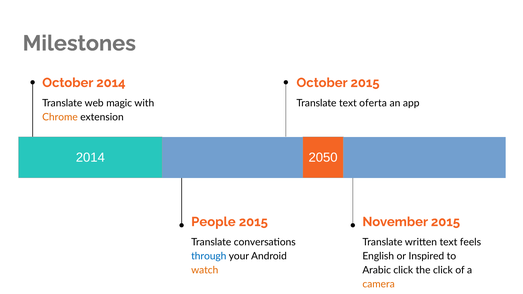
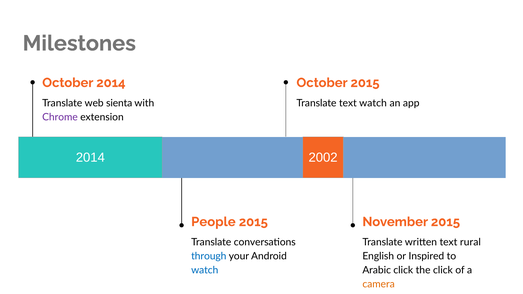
magic: magic -> sienta (119, 103)
text oferta: oferta -> watch (373, 103)
Chrome colour: orange -> purple (60, 117)
2050: 2050 -> 2002 (323, 158)
feels: feels -> rural (470, 242)
watch colour: orange -> blue (205, 270)
